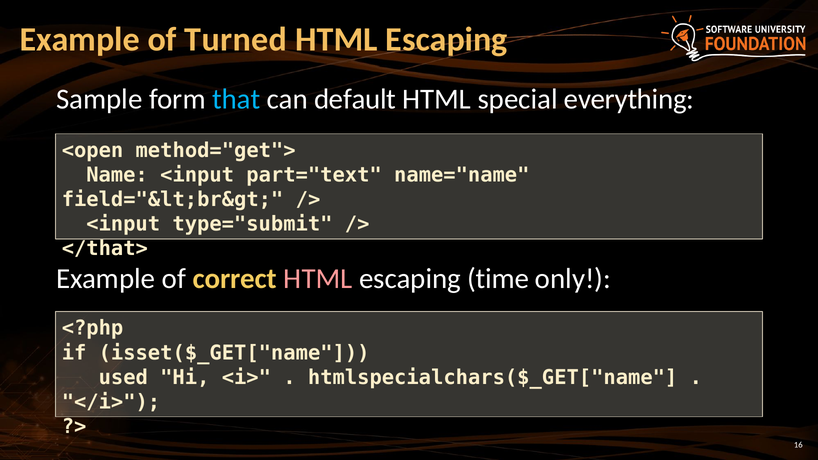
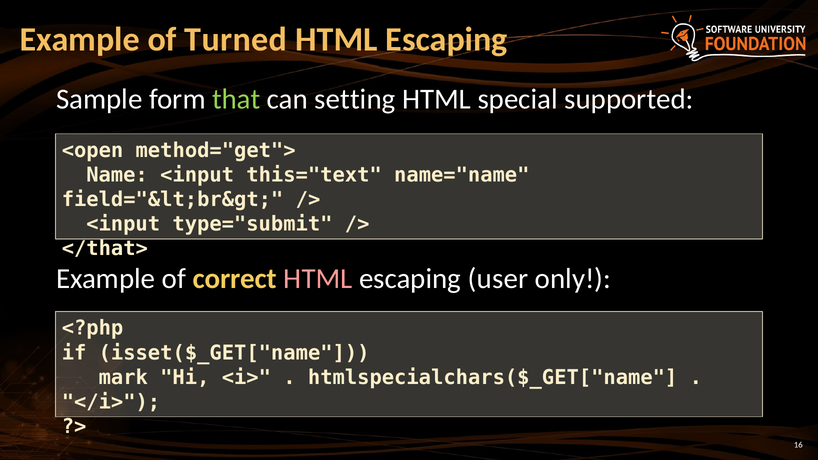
that colour: light blue -> light green (236, 99)
default: default -> setting (355, 99)
everything: everything -> supported (629, 99)
part="text: part="text -> this="text (314, 175)
time: time -> user (498, 279)
used: used -> mark (123, 378)
